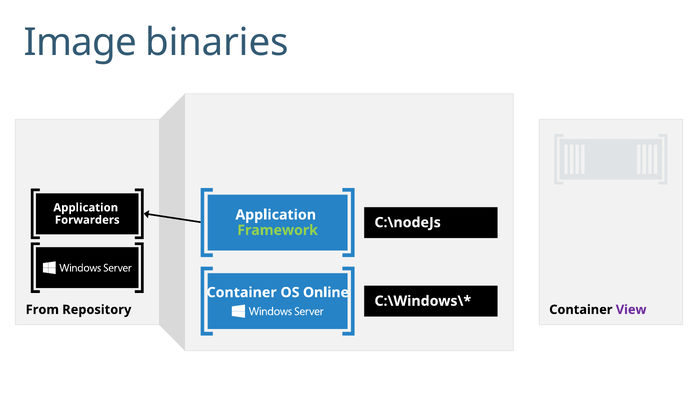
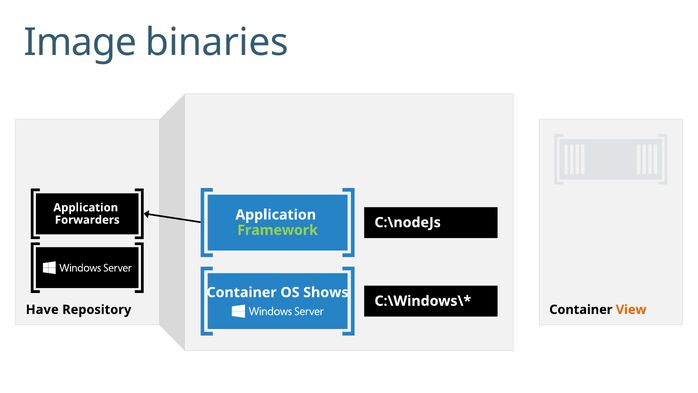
Online: Online -> Shows (326, 292)
From: From -> Have (42, 309)
View colour: purple -> orange (631, 309)
